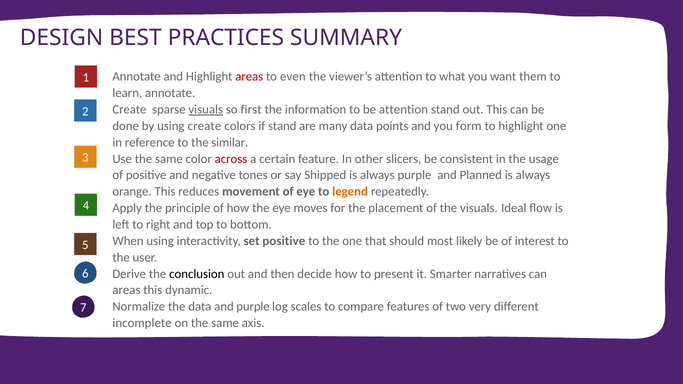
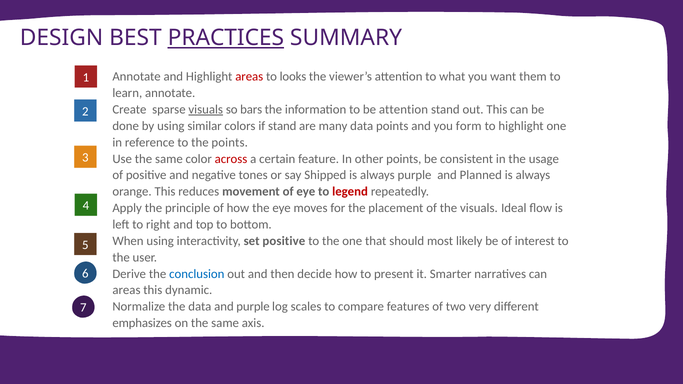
PRACTICES underline: none -> present (226, 38)
even: even -> looks (293, 77)
first: first -> bars (251, 110)
using create: create -> similar (205, 126)
the similar: similar -> points (230, 142)
other slicers: slicers -> points (404, 159)
legend colour: orange -> red (350, 192)
conclusion colour: black -> blue (197, 274)
incomplete: incomplete -> emphasizes (142, 323)
